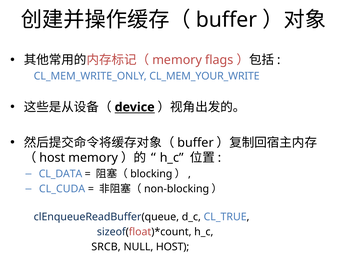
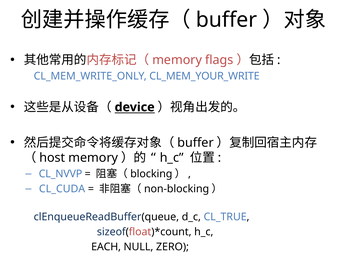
CL_DATA: CL_DATA -> CL_NVVP (61, 173)
SRCB: SRCB -> EACH (106, 246)
NULL HOST: HOST -> ZERO (172, 246)
